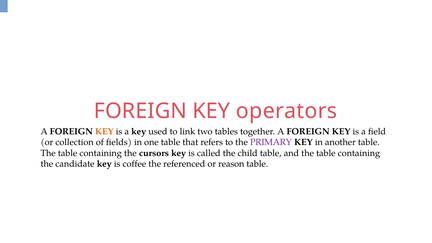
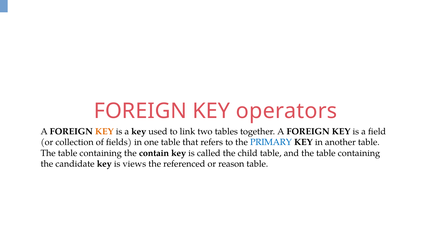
PRIMARY colour: purple -> blue (271, 142)
cursors: cursors -> contain (154, 153)
coffee: coffee -> views (134, 164)
